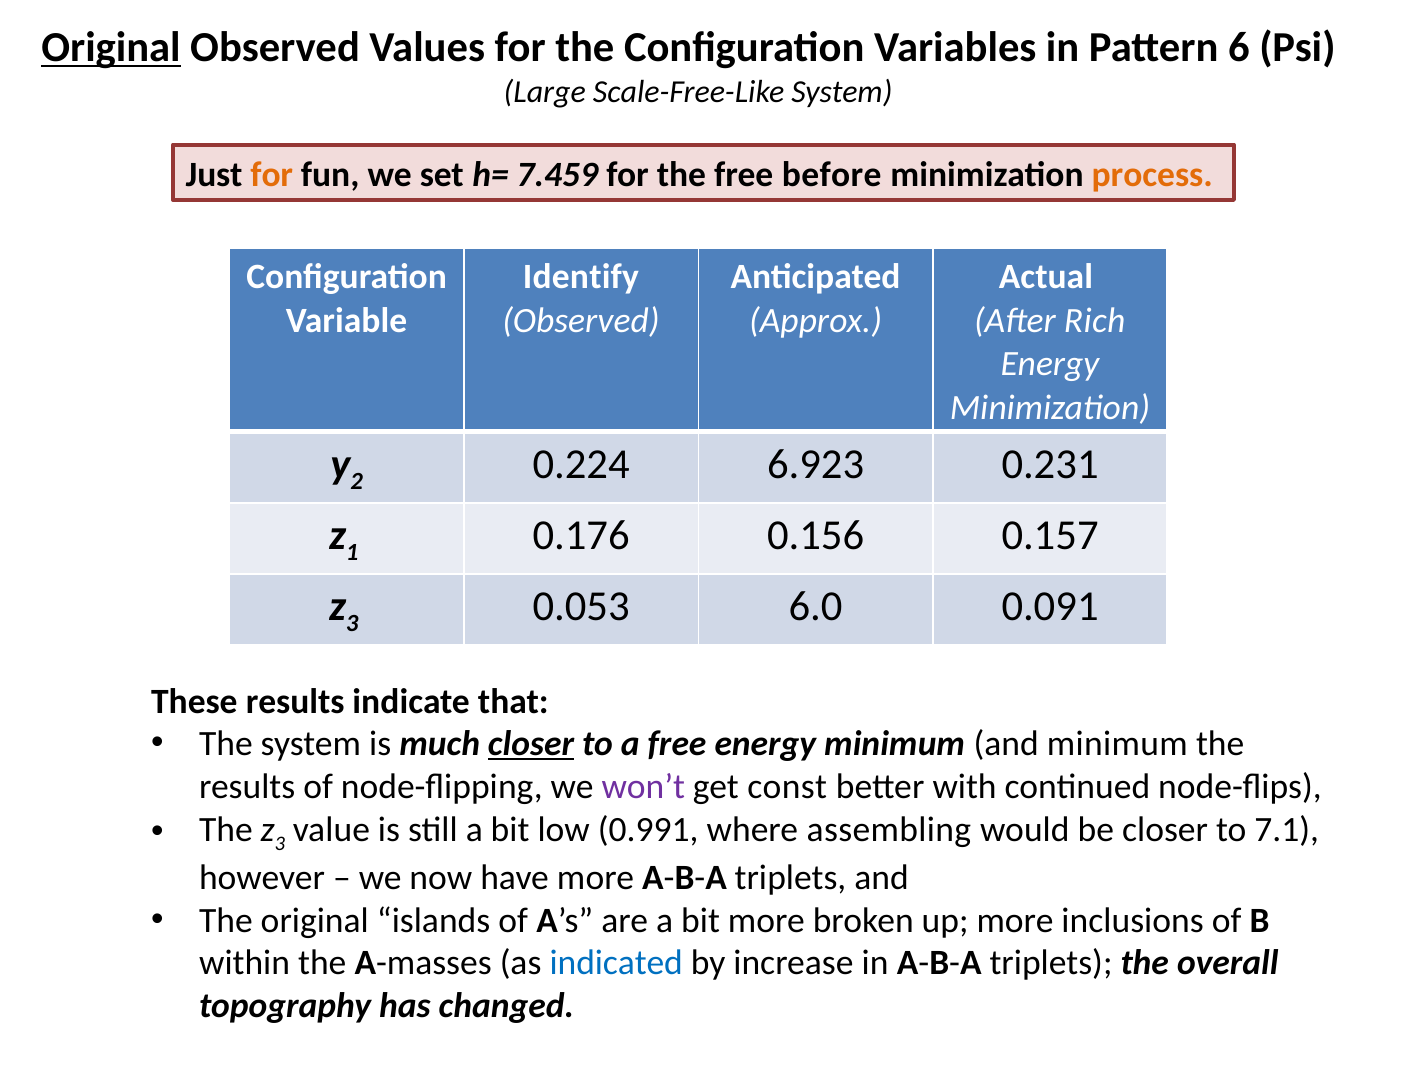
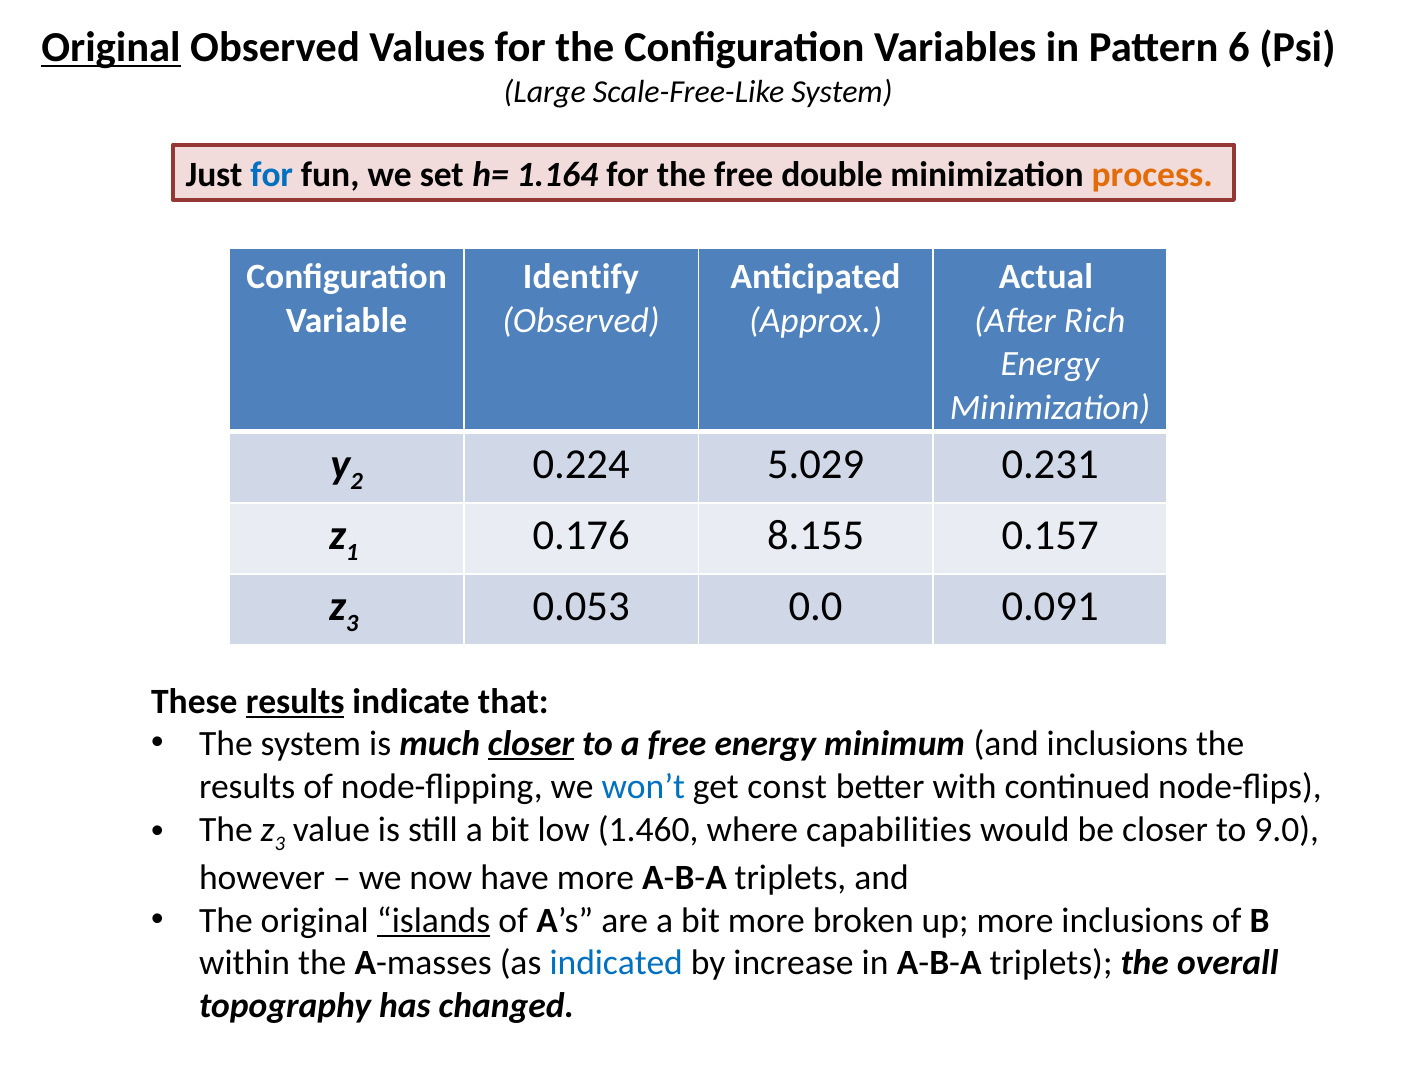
for colour: orange -> blue (272, 175)
7.459: 7.459 -> 1.164 (557, 175)
before: before -> double (832, 175)
6.923: 6.923 -> 5.029 (816, 465)
0.156: 0.156 -> 8.155 (816, 536)
6.0: 6.0 -> 0.0 (816, 607)
results underline: none -> present (295, 702)
and minimum: minimum -> inclusions (1117, 744)
won’t colour: purple -> blue (643, 787)
0.991: 0.991 -> 1.460 (648, 830)
assembling: assembling -> capabilities (889, 830)
7.1: 7.1 -> 9.0 (1287, 830)
islands underline: none -> present (434, 921)
